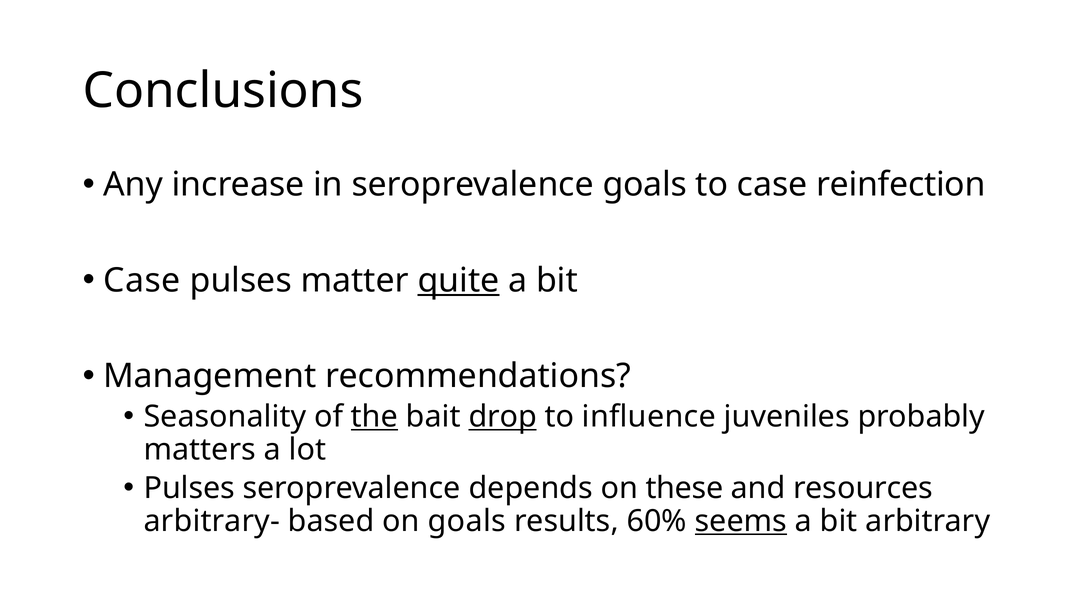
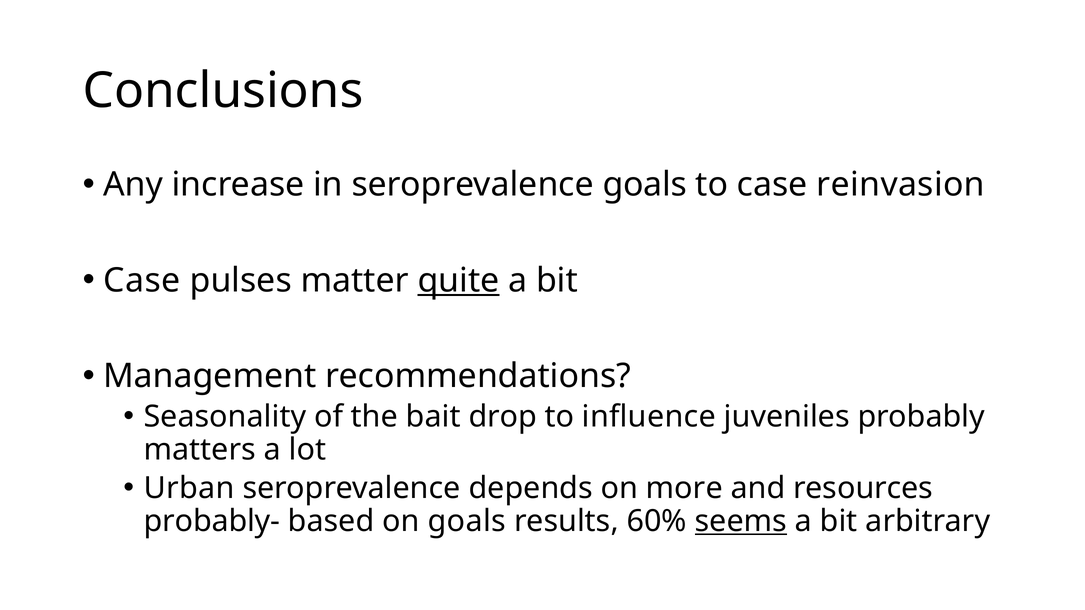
reinfection: reinfection -> reinvasion (901, 185)
the underline: present -> none (375, 417)
drop underline: present -> none (503, 417)
Pulses: Pulses -> Urban (189, 488)
these: these -> more (684, 488)
arbitrary-: arbitrary- -> probably- (212, 521)
